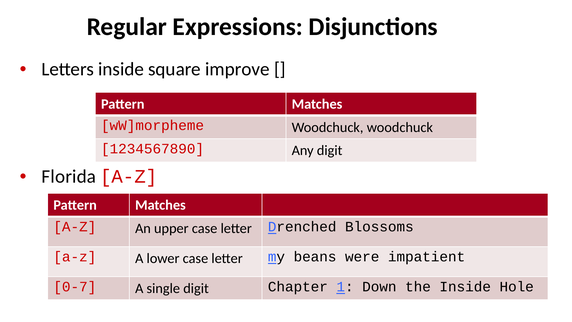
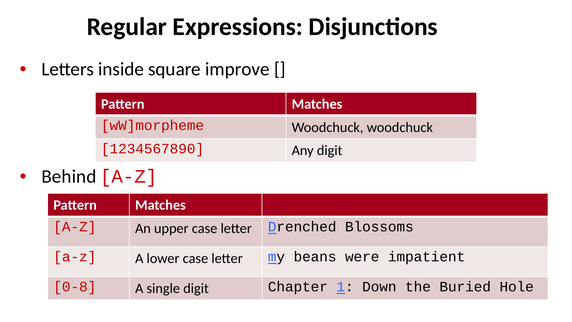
Florida: Florida -> Behind (69, 176)
0-7: 0-7 -> 0-8 (75, 286)
the Inside: Inside -> Buried (465, 286)
